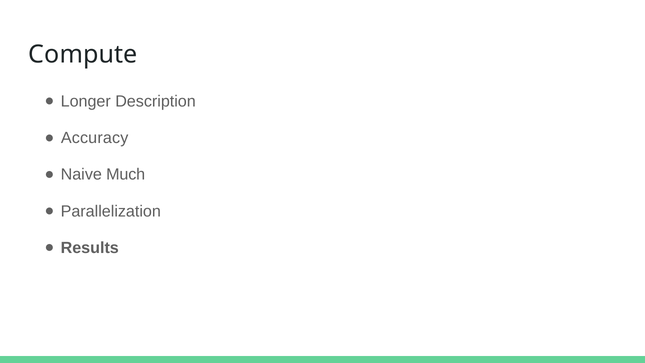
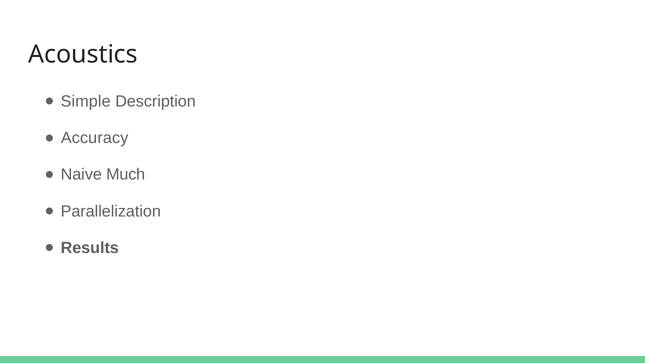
Compute: Compute -> Acoustics (83, 55)
Longer: Longer -> Simple (86, 101)
